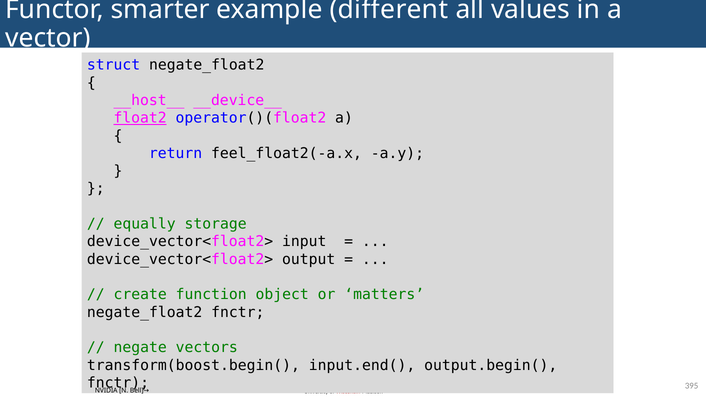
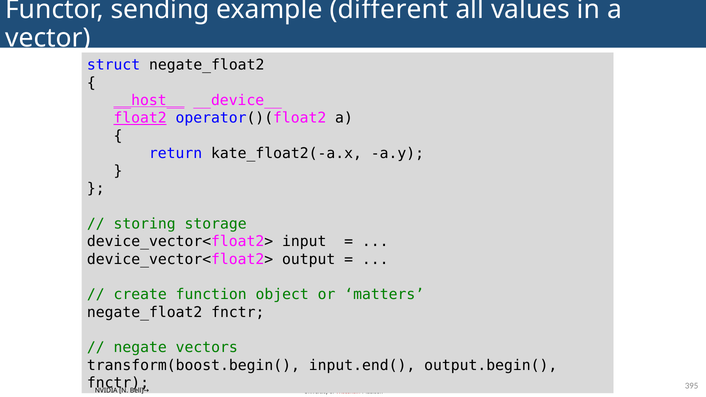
smarter: smarter -> sending (160, 9)
__host__ underline: none -> present (149, 100)
feel_float2(-a.x: feel_float2(-a.x -> kate_float2(-a.x (286, 153)
equally: equally -> storing (145, 224)
